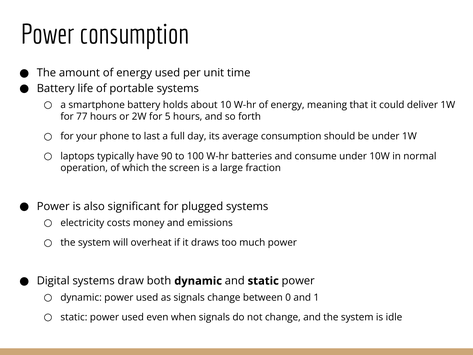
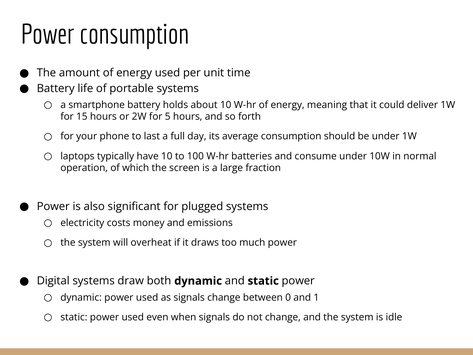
77: 77 -> 15 (82, 117)
have 90: 90 -> 10 (167, 156)
